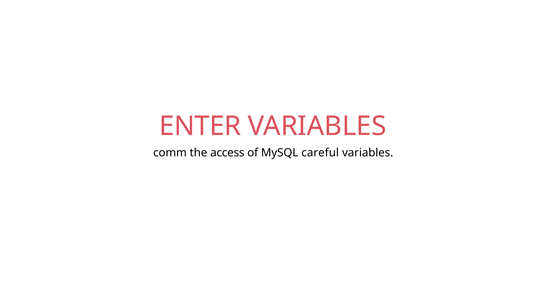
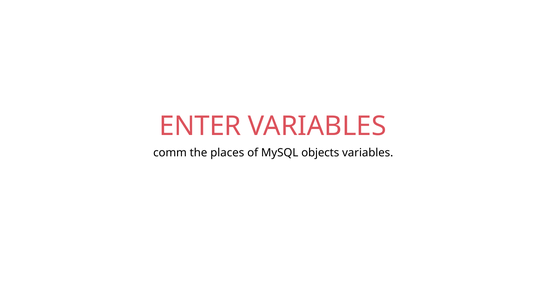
access: access -> places (227, 153)
careful: careful -> objects (320, 153)
